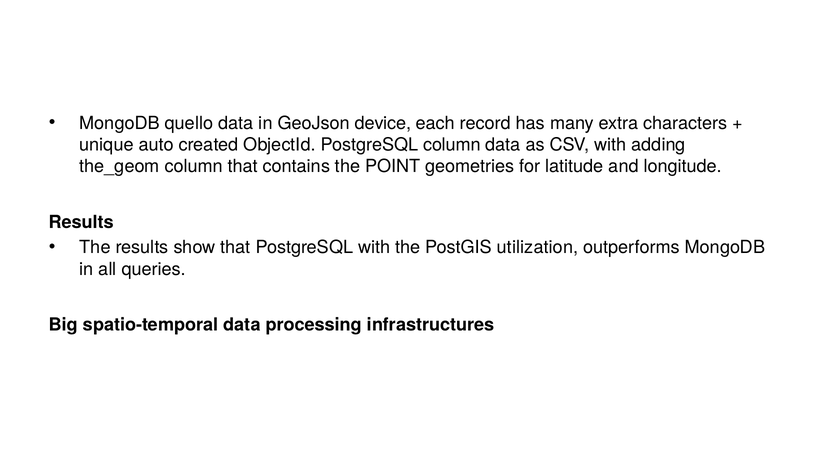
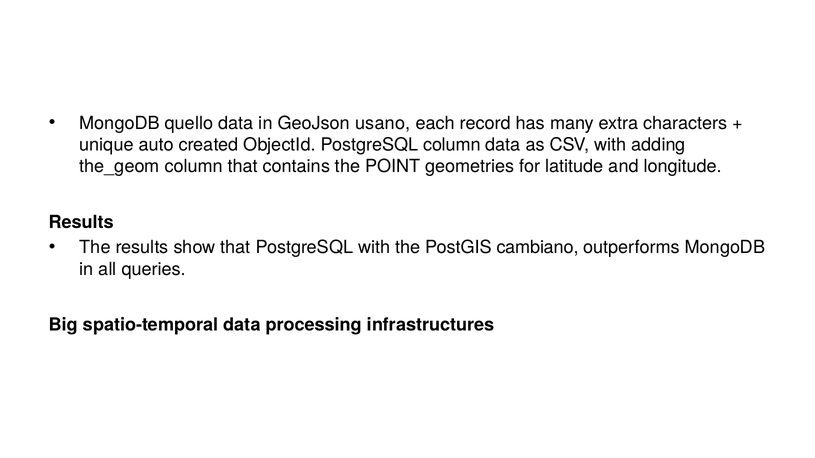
device: device -> usano (383, 123)
utilization: utilization -> cambiano (538, 248)
